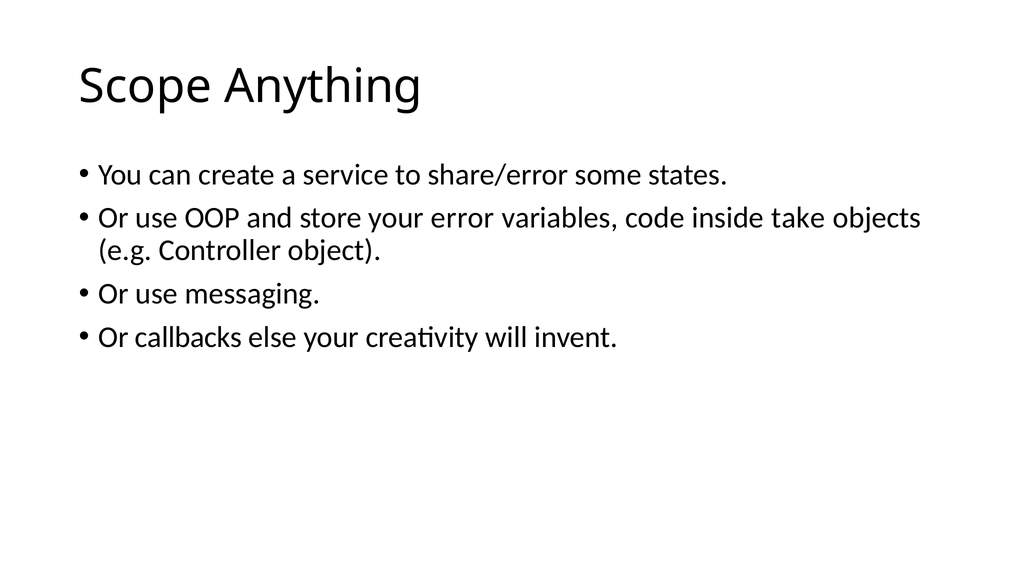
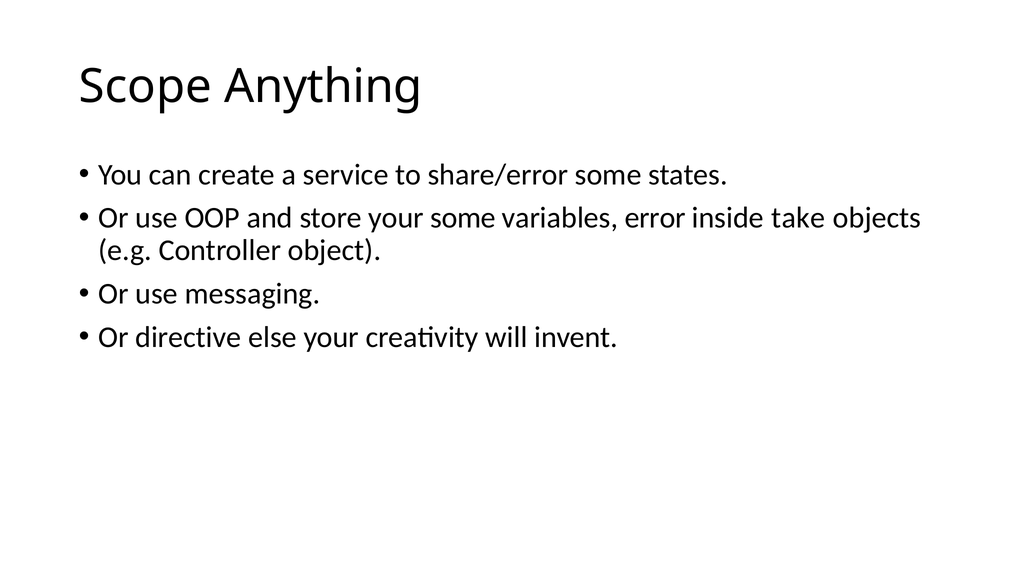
your error: error -> some (463, 218)
code: code -> error (655, 218)
callbacks: callbacks -> directive (188, 337)
